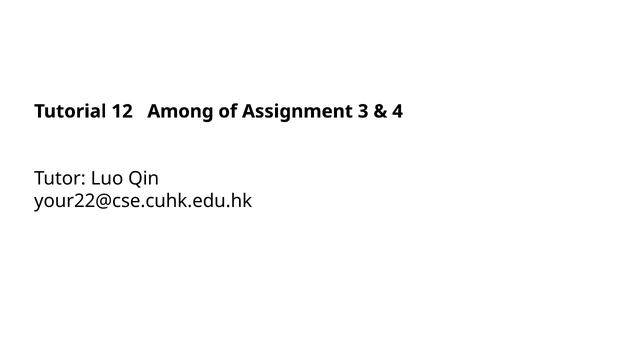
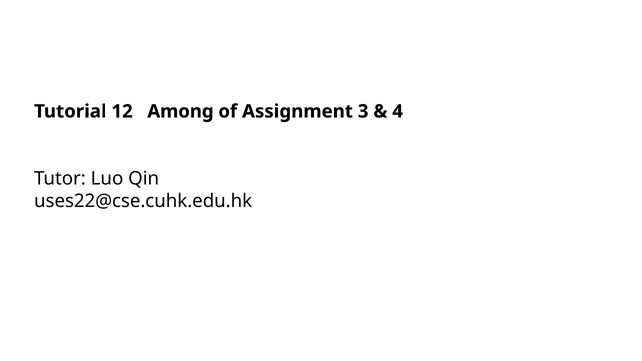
your22@cse.cuhk.edu.hk: your22@cse.cuhk.edu.hk -> uses22@cse.cuhk.edu.hk (143, 201)
